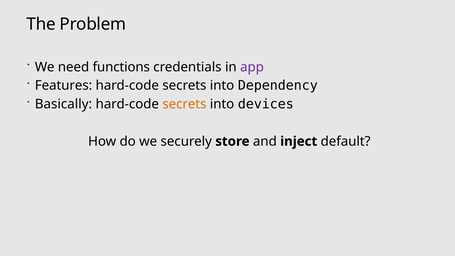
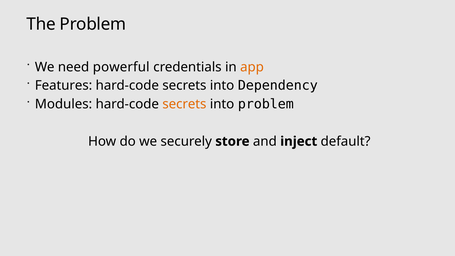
functions: functions -> powerful (121, 67)
app colour: purple -> orange (252, 67)
Basically: Basically -> Modules (64, 104)
into devices: devices -> problem (266, 104)
